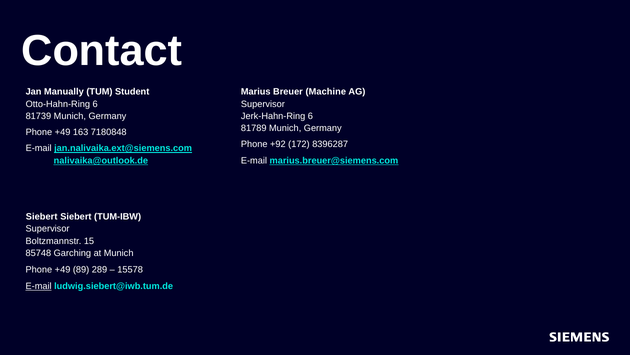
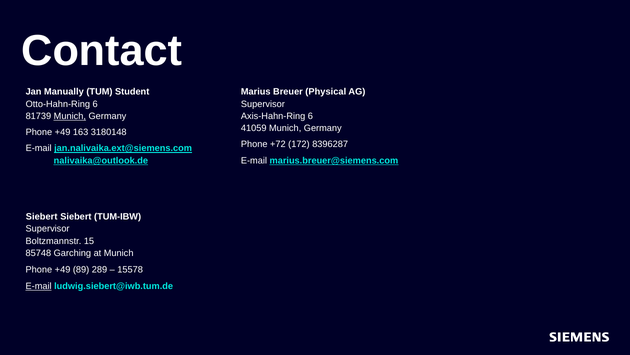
Machine: Machine -> Physical (326, 92)
Jerk-Hahn-Ring: Jerk-Hahn-Ring -> Axis-Hahn-Ring (273, 116)
Munich underline: none -> present (70, 116)
81789: 81789 -> 41059 (254, 128)
7180848: 7180848 -> 3180148 (109, 132)
+92: +92 -> +72 (278, 144)
